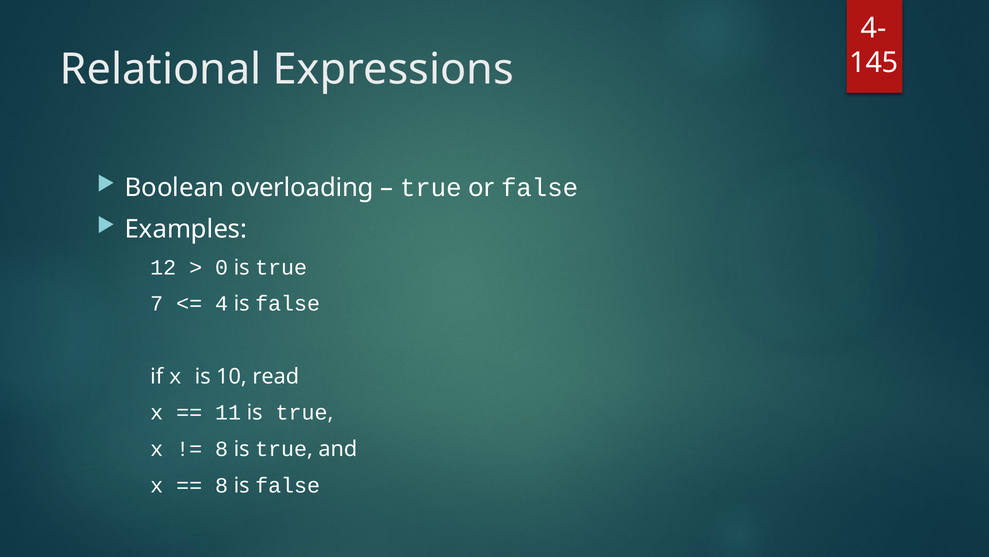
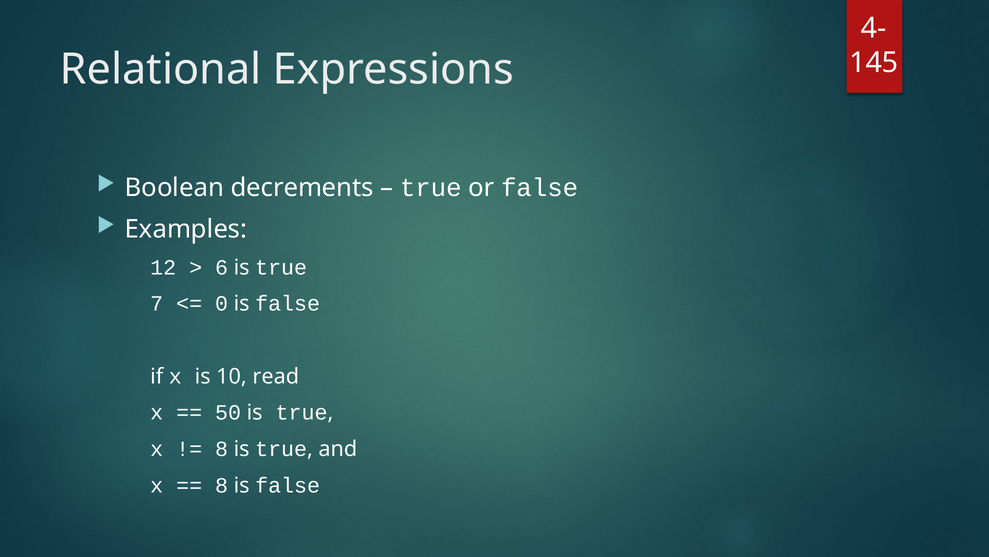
overloading: overloading -> decrements (302, 188)
0: 0 -> 6 (222, 267)
4: 4 -> 0 (222, 303)
11: 11 -> 50 (228, 412)
